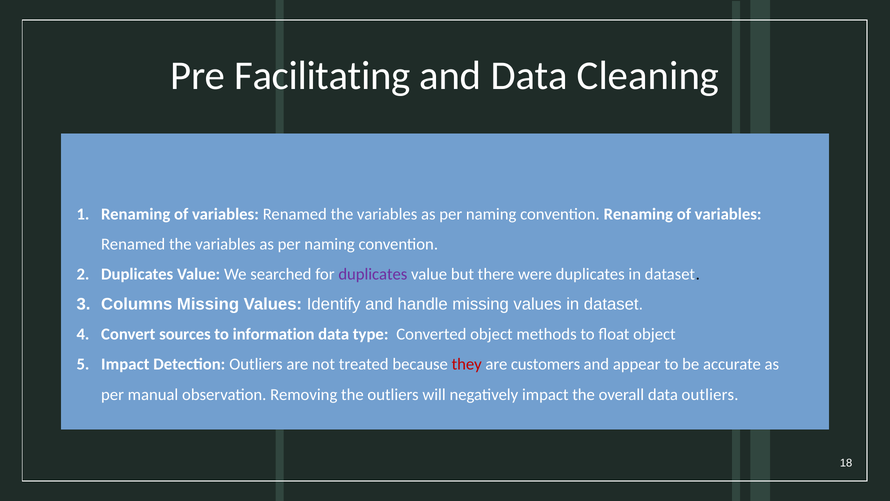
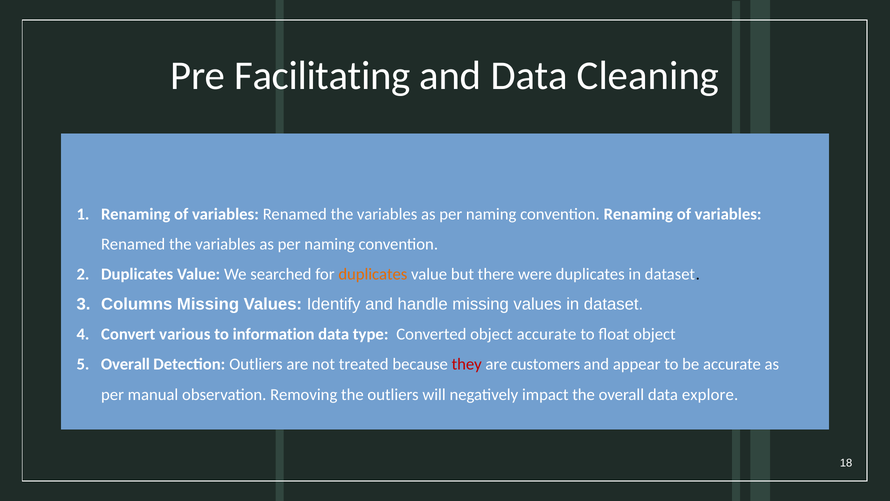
duplicates colour: purple -> orange (373, 274)
sources: sources -> various (185, 334)
object methods: methods -> accurate (546, 334)
Impact: Impact -> Overall (125, 364)
data outliers: outliers -> explore (710, 394)
